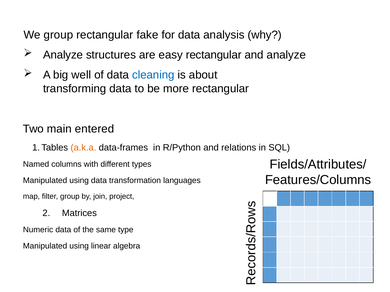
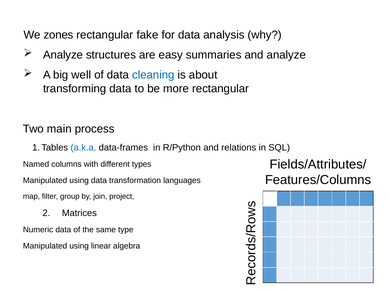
We group: group -> zones (58, 35)
easy rectangular: rectangular -> summaries (214, 55)
entered: entered -> process (95, 129)
a.k.a colour: orange -> blue (83, 148)
